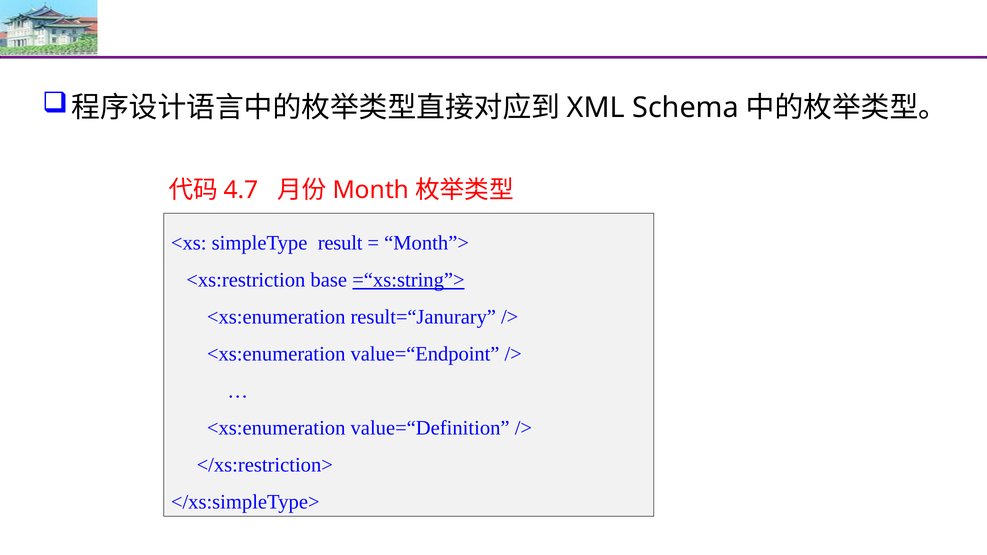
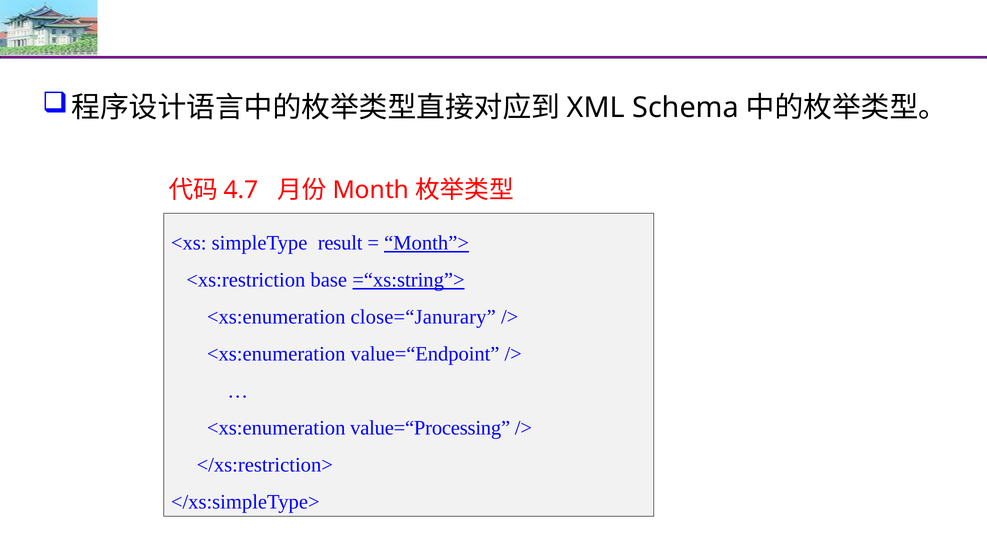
Month”> underline: none -> present (427, 243)
result=“Janurary: result=“Janurary -> close=“Janurary (423, 317)
value=“Definition: value=“Definition -> value=“Processing (430, 428)
